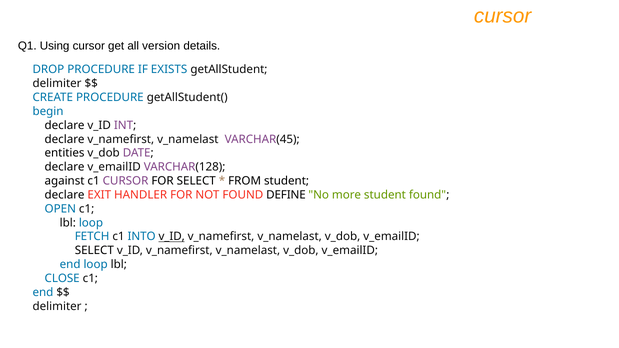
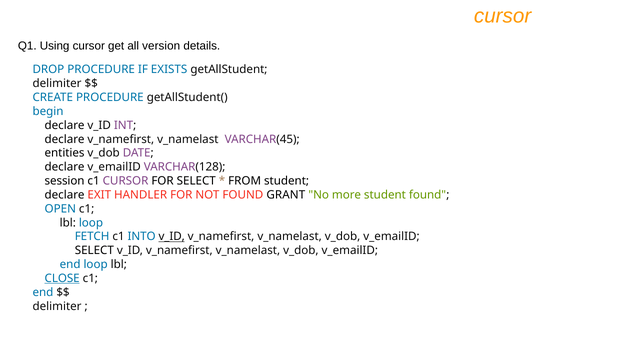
against: against -> session (65, 181)
DEFINE: DEFINE -> GRANT (286, 195)
CLOSE underline: none -> present (62, 279)
